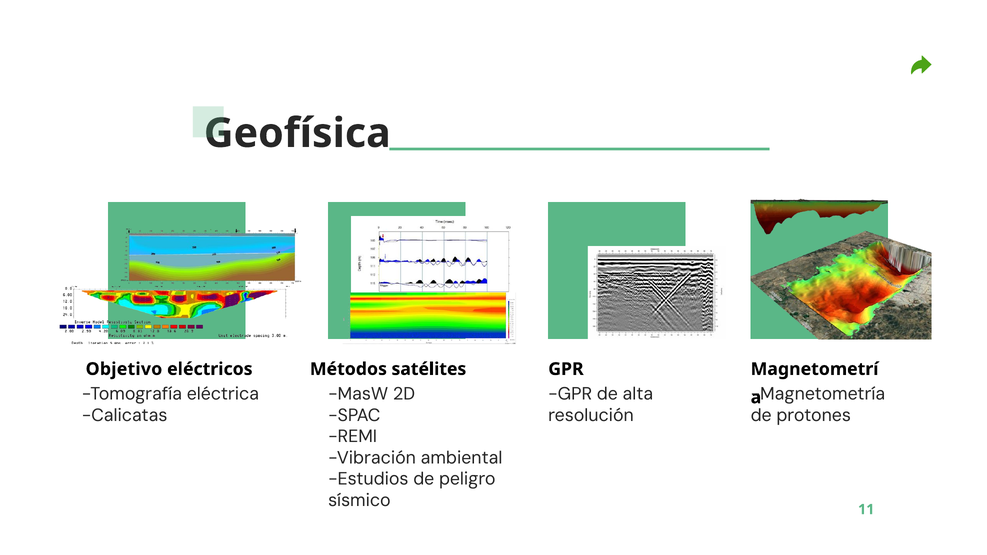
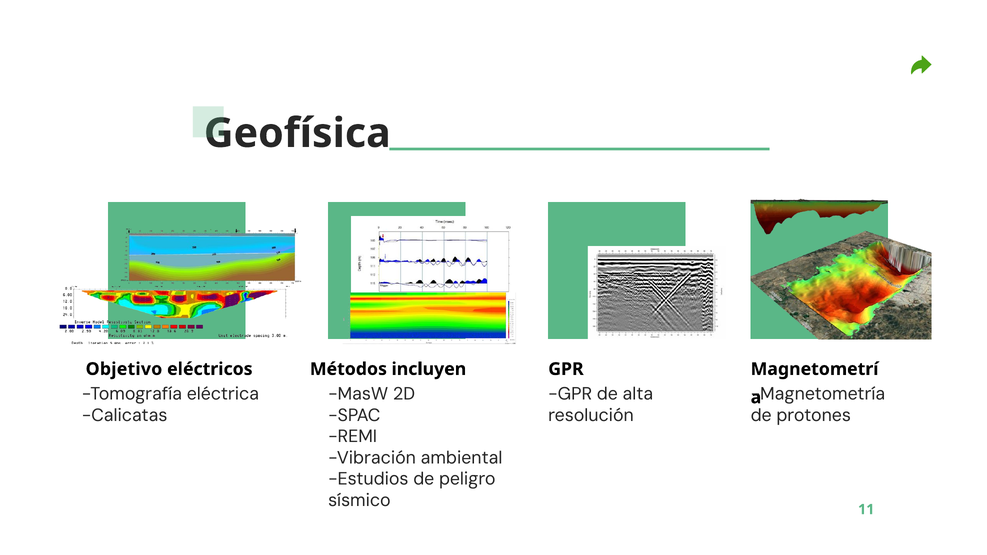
satélites: satélites -> incluyen (429, 369)
